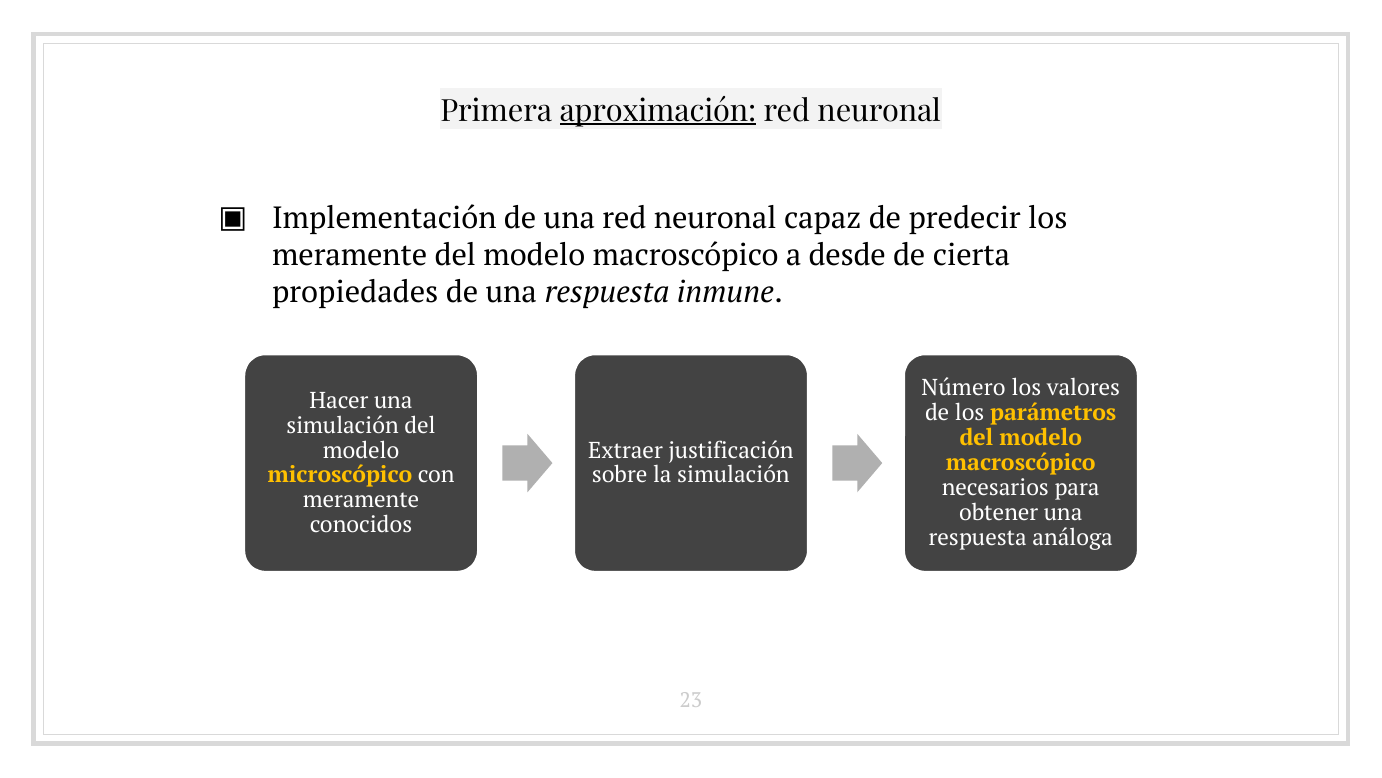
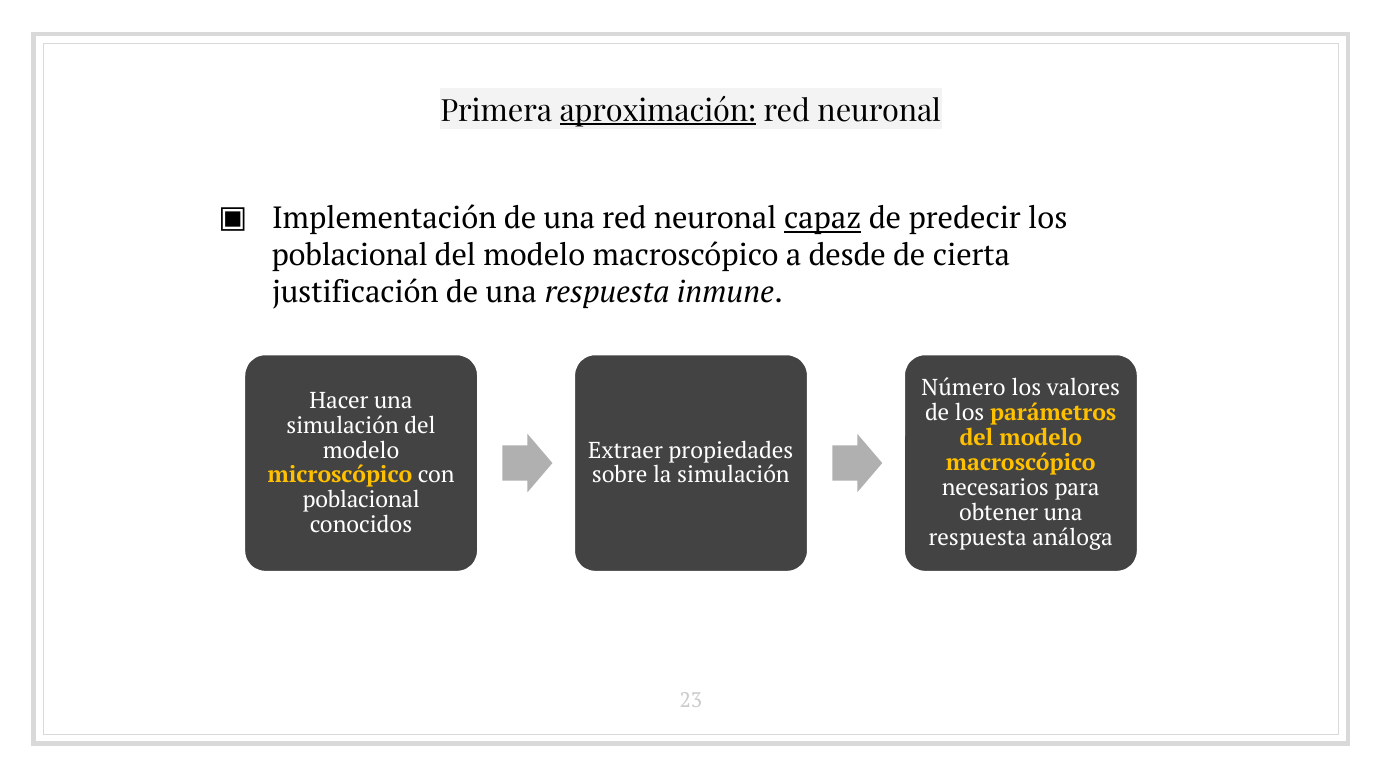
capaz underline: none -> present (823, 218)
meramente: meramente -> poblacional (350, 255)
propiedades: propiedades -> justificación (355, 292)
justificación: justificación -> propiedades (731, 450)
meramente: meramente -> poblacional (361, 500)
